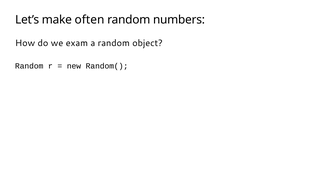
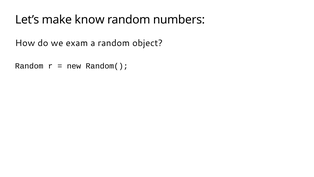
often: often -> know (90, 20)
